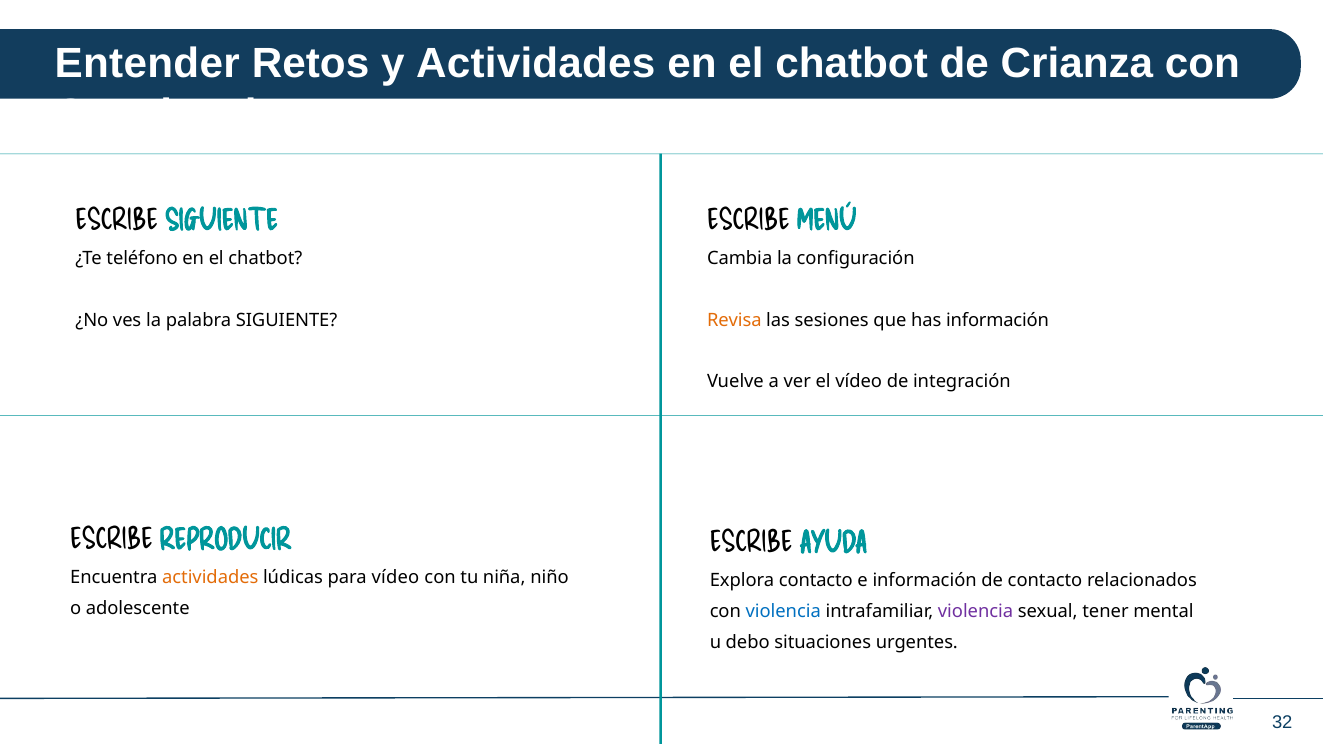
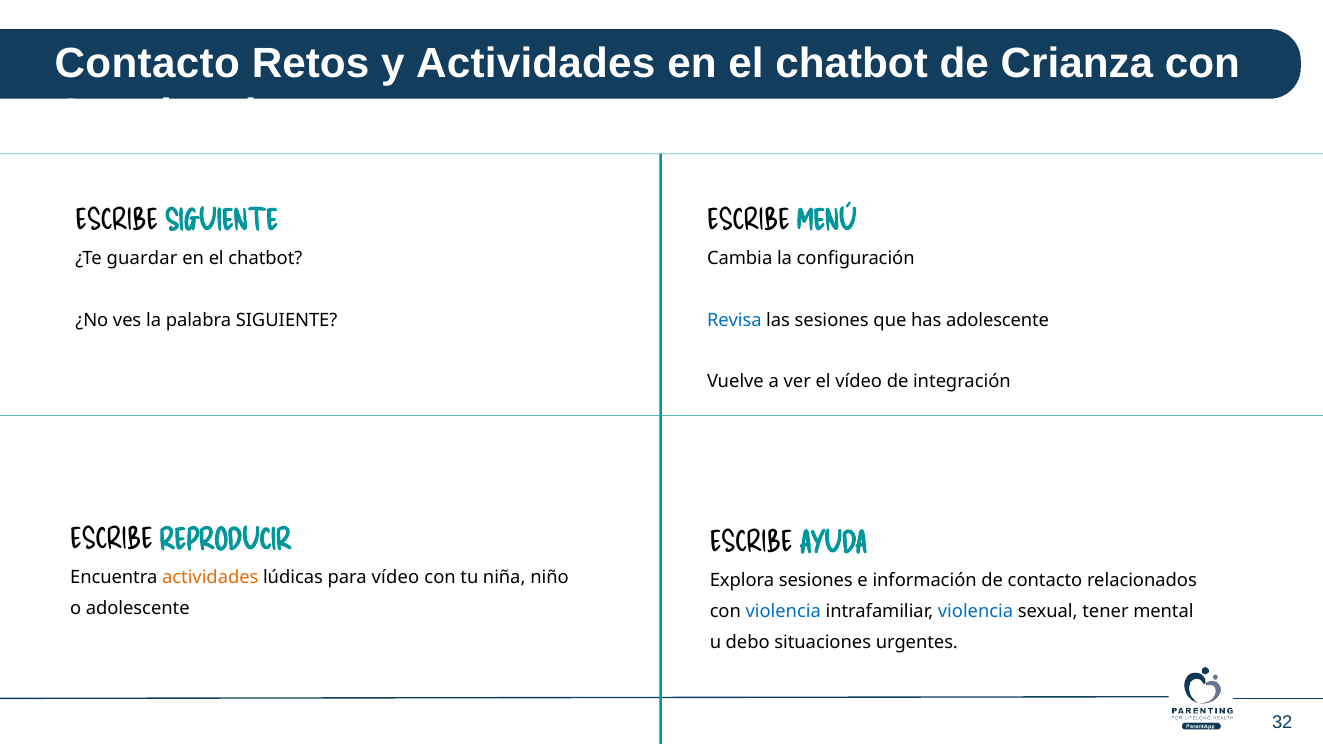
Entender: Entender -> Contacto (147, 63)
teléfono: teléfono -> guardar (142, 258)
Revisa colour: orange -> blue (734, 320)
has información: información -> adolescente (998, 320)
Explora contacto: contacto -> sesiones (816, 581)
violencia colour: purple -> blue (976, 612)
